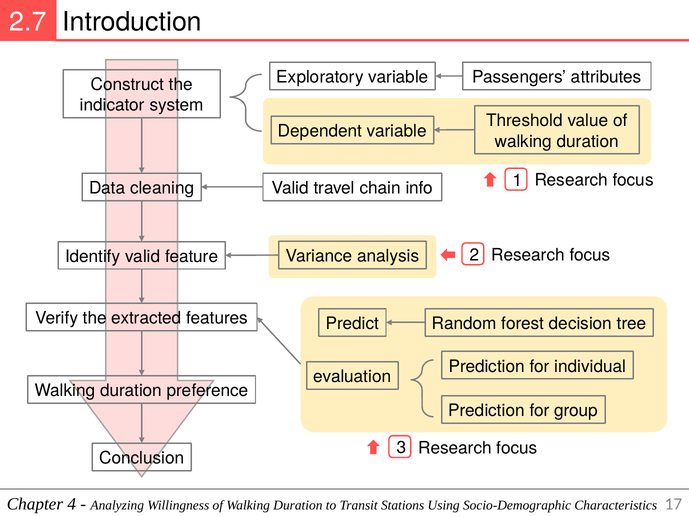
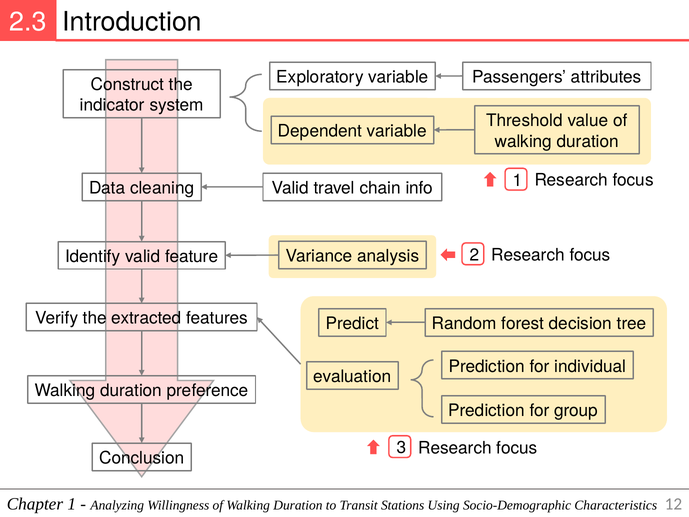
2.7: 2.7 -> 2.3 (28, 22)
Chapter 4: 4 -> 1 (72, 504)
17: 17 -> 12 (673, 504)
